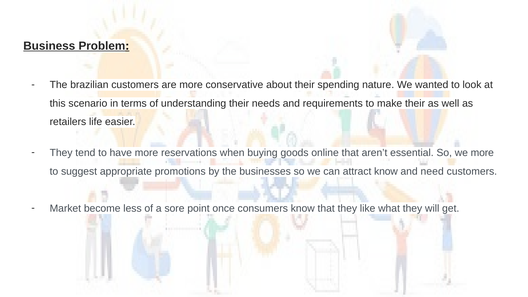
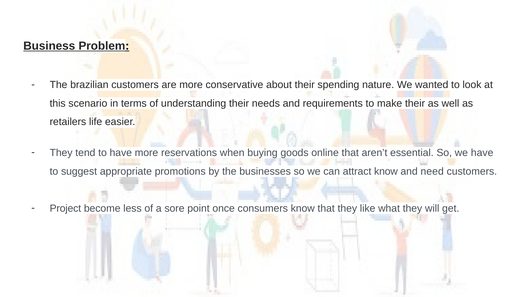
we more: more -> have (482, 153)
Market: Market -> Project (65, 208)
